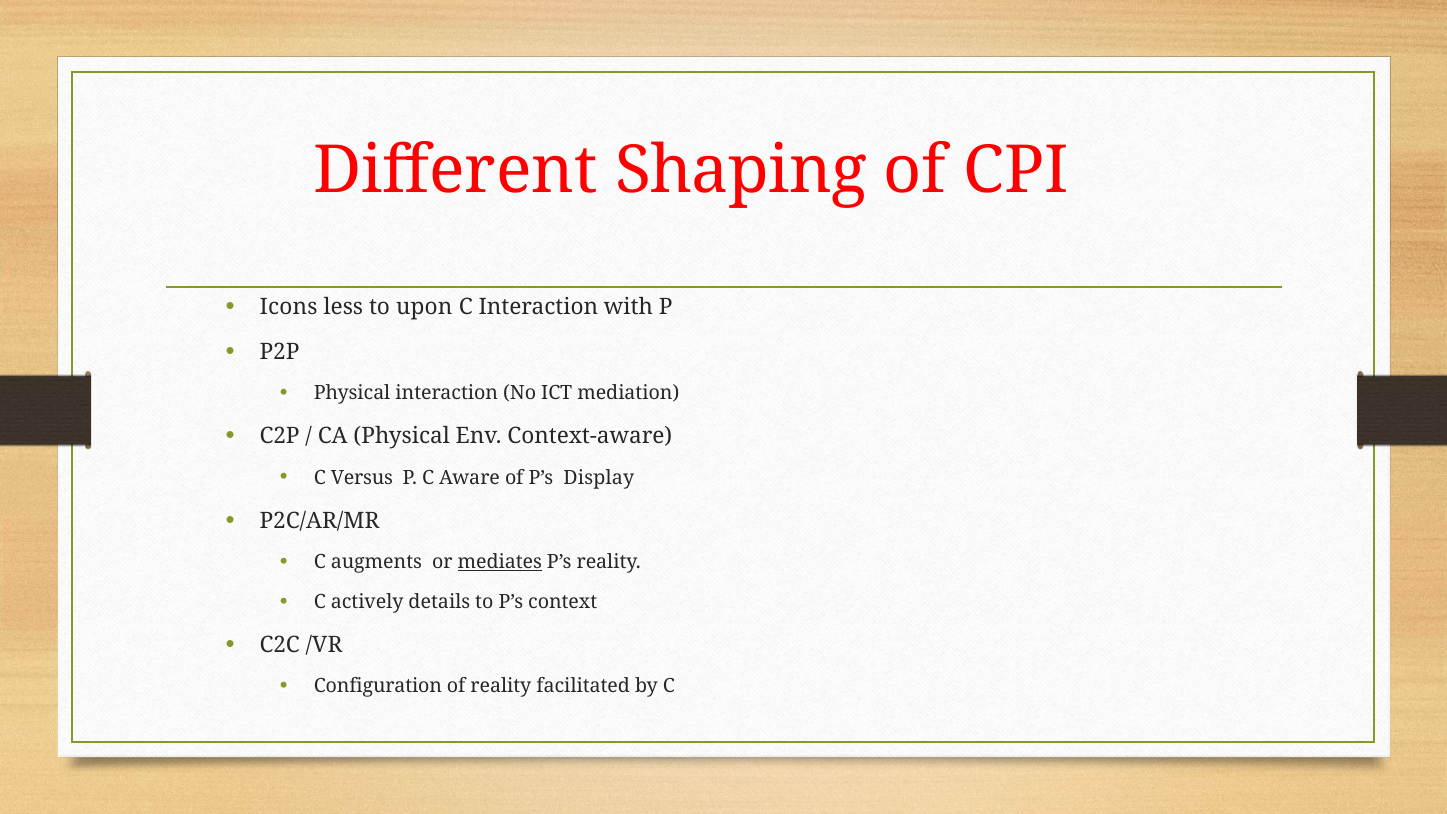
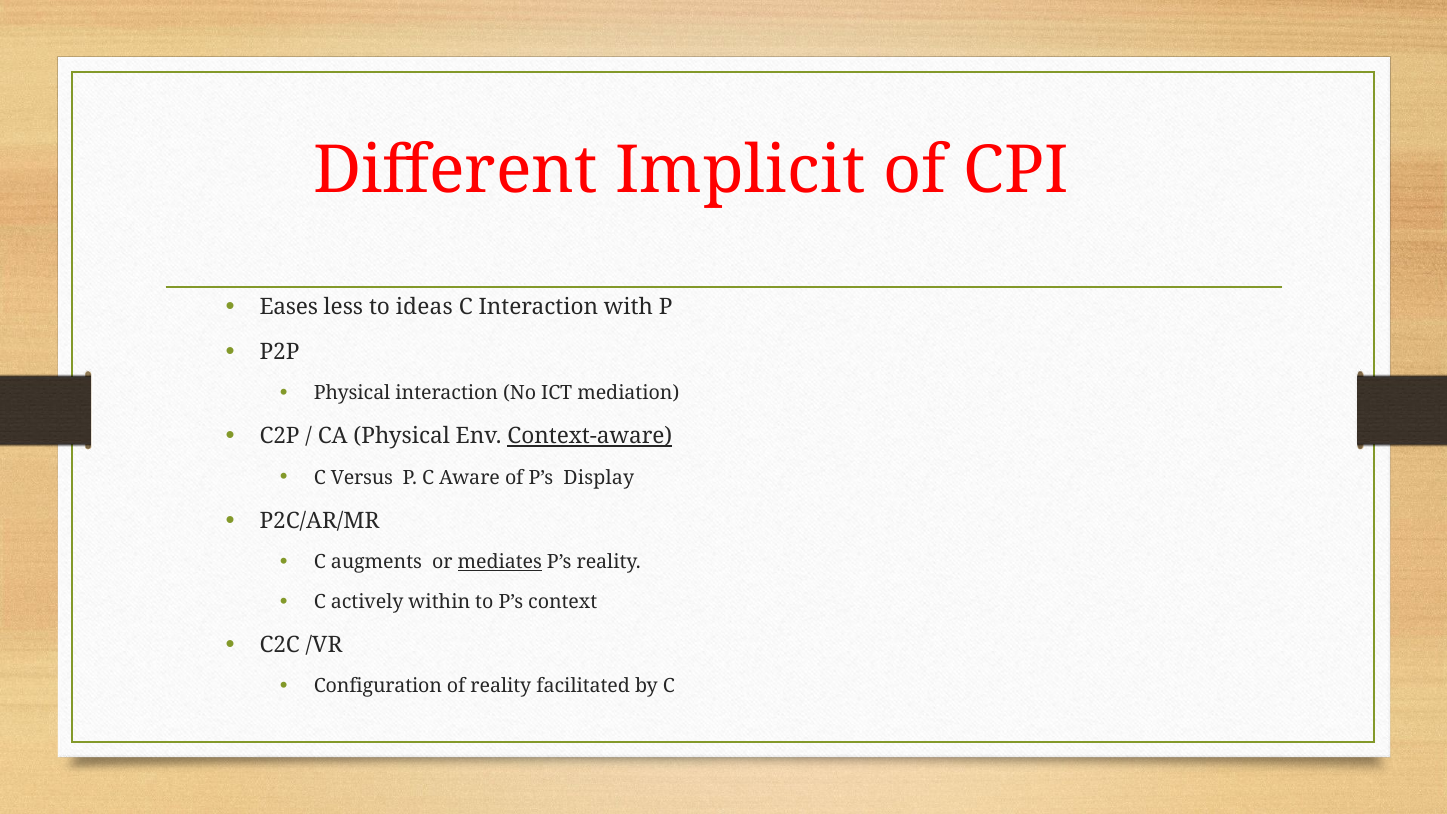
Shaping: Shaping -> Implicit (740, 171)
Icons: Icons -> Eases (289, 307)
upon: upon -> ideas (424, 307)
Context-aware underline: none -> present (590, 436)
details: details -> within (439, 602)
